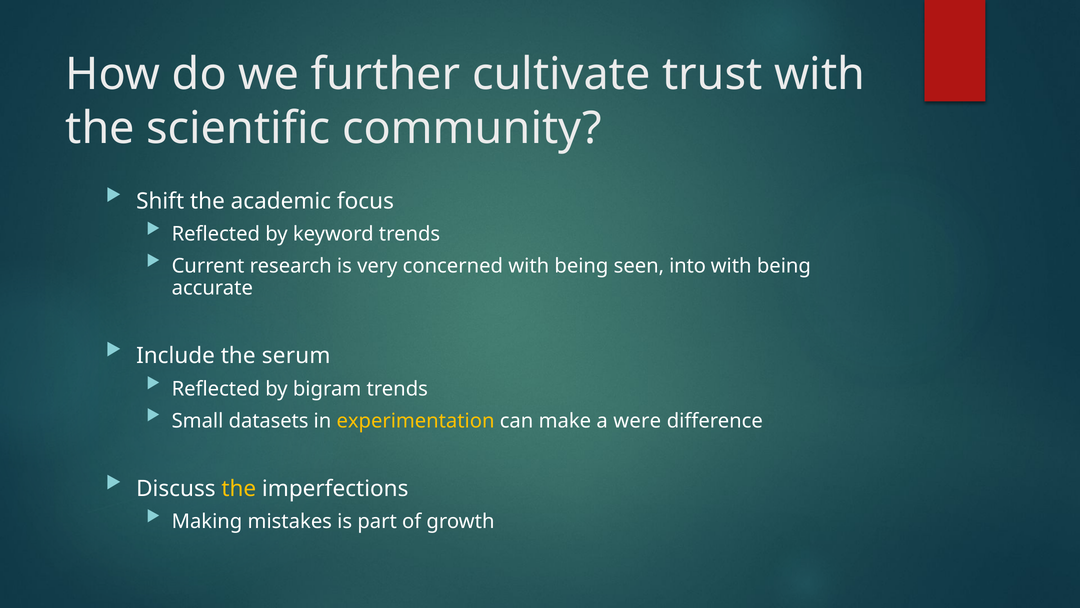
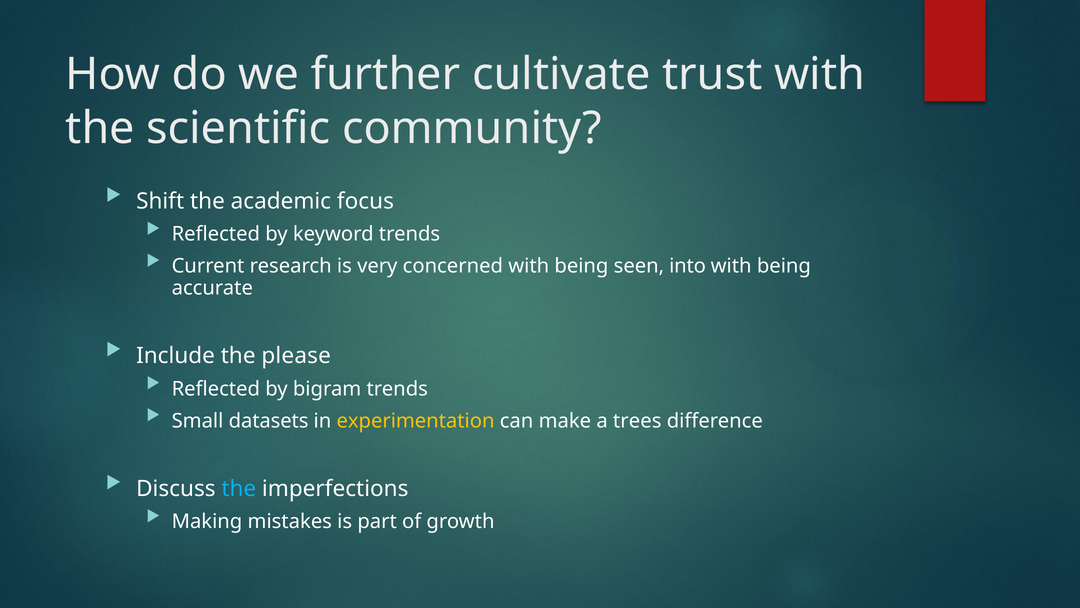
serum: serum -> please (296, 356)
were: were -> trees (637, 421)
the colour: yellow -> light blue (239, 488)
